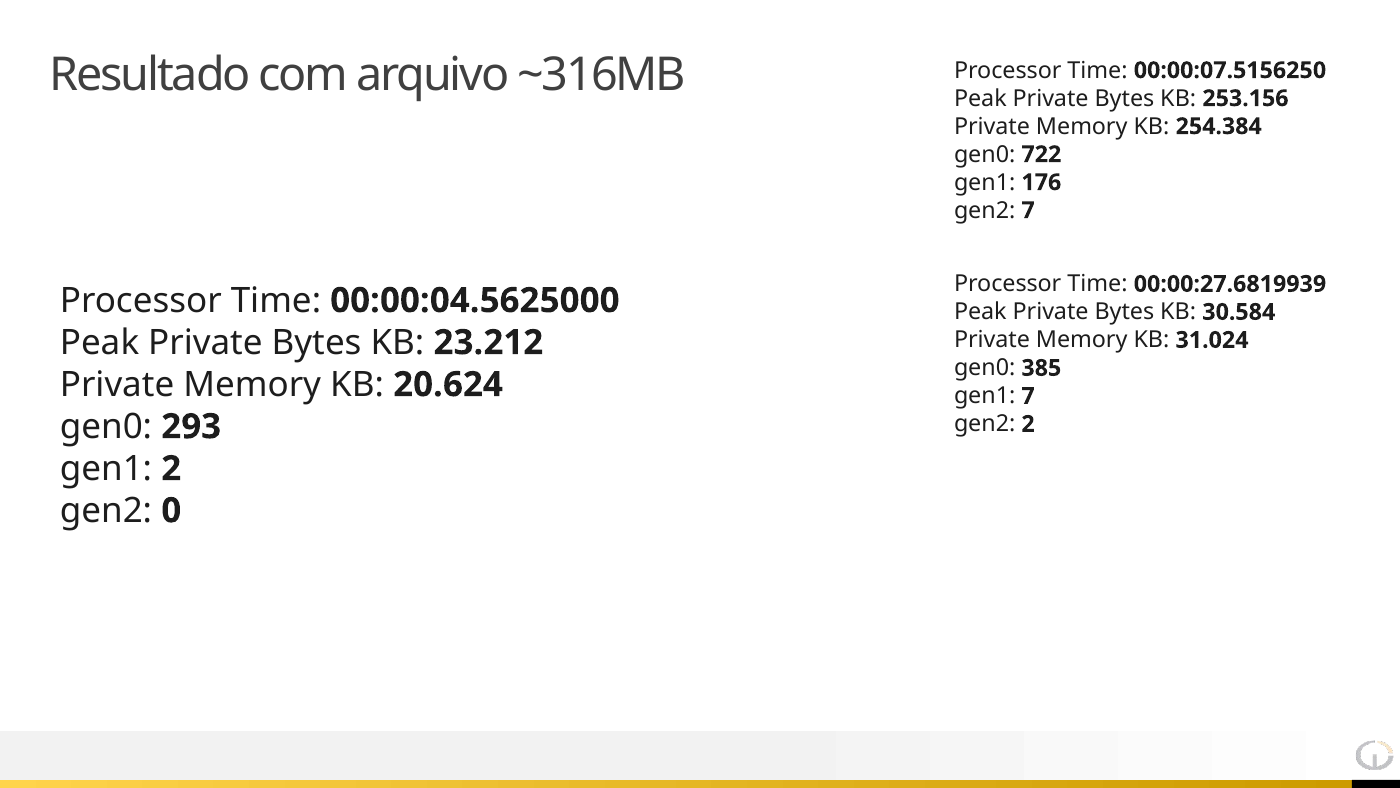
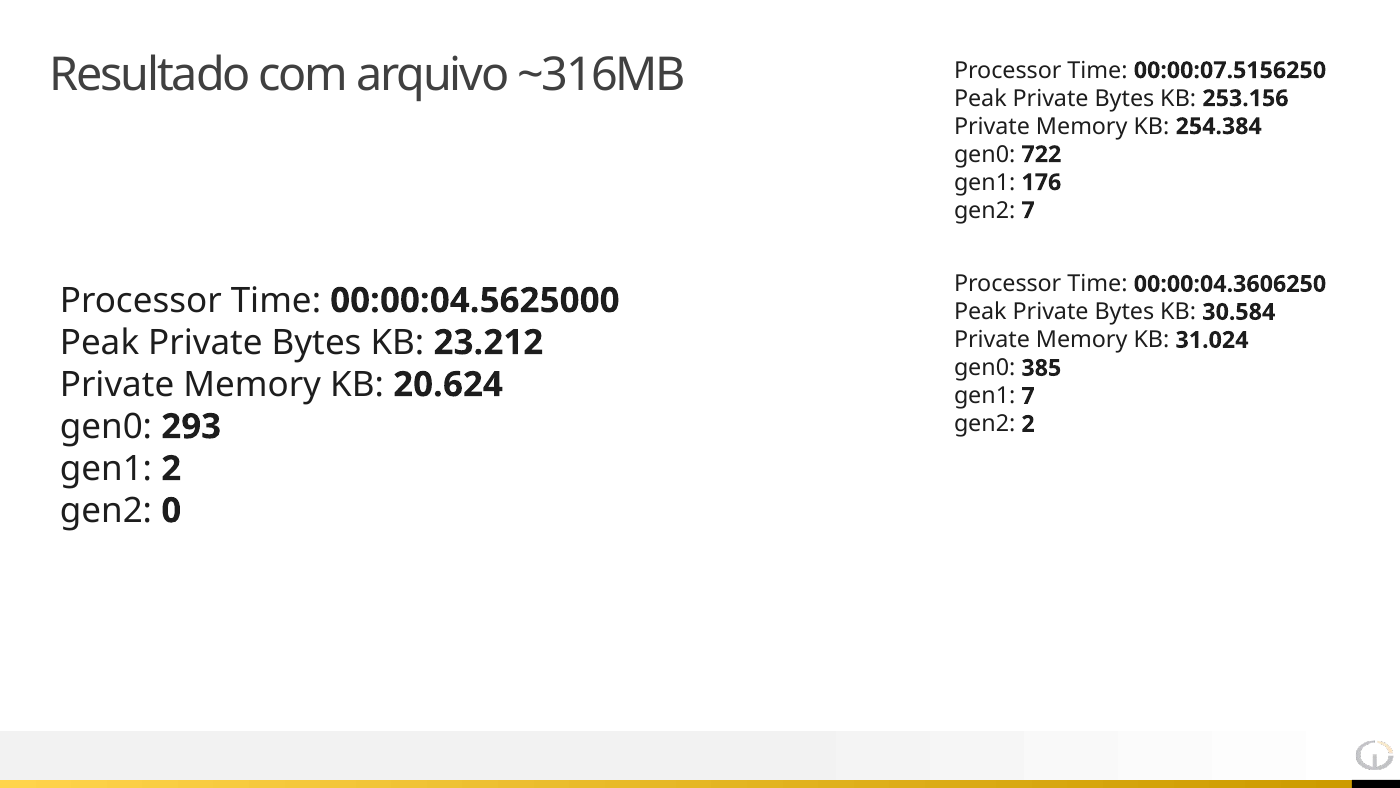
00:00:27.6819939: 00:00:27.6819939 -> 00:00:04.3606250 (1230, 284)
